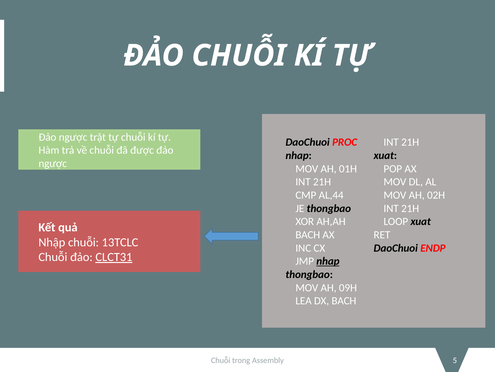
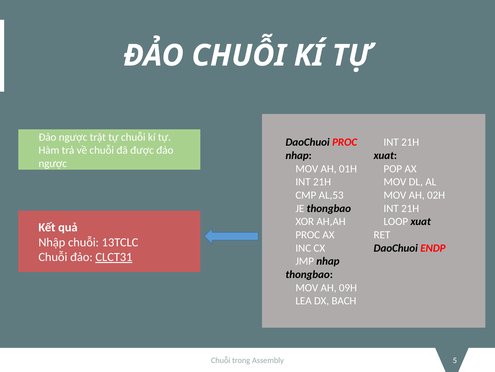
AL,44: AL,44 -> AL,53 (331, 195)
BACH: BACH -> PROC (308, 234)
nhap underline: present -> none (328, 261)
